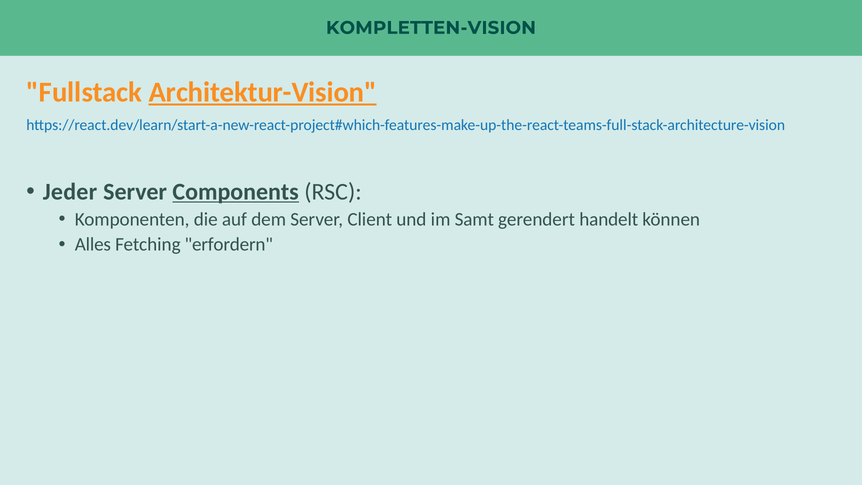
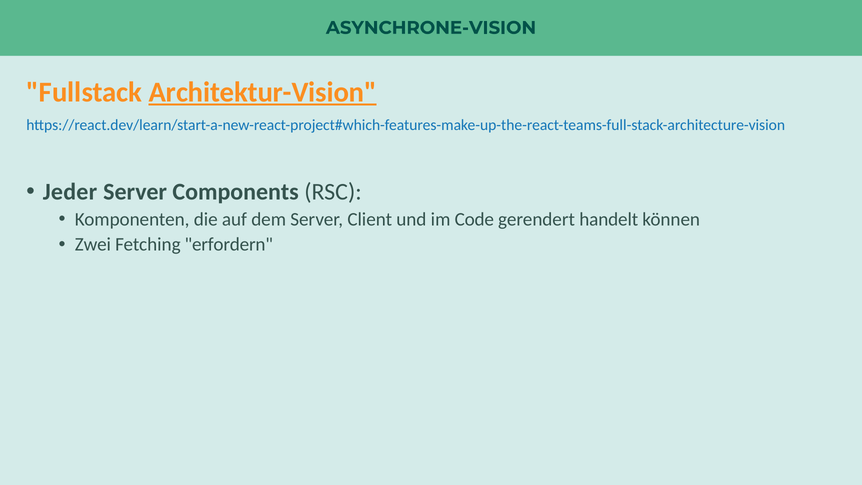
KOMPLETTEN-VISION: KOMPLETTEN-VISION -> ASYNCHRONE-VISION (431, 28)
Components underline: present -> none (236, 192)
Samt: Samt -> Code (474, 219)
Alles: Alles -> Zwei (93, 245)
